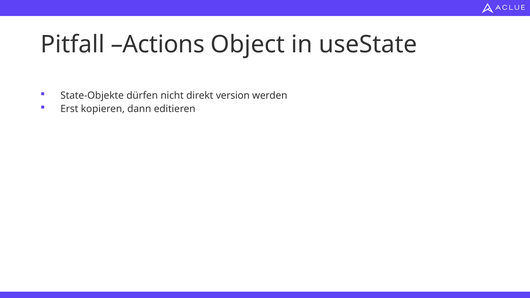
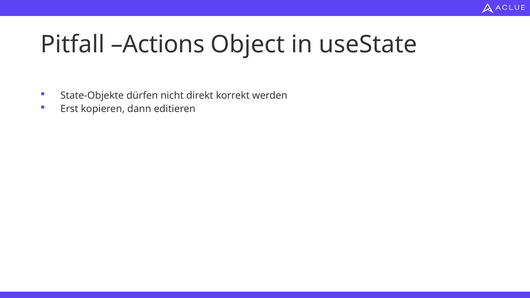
version: version -> korrekt (233, 96)
